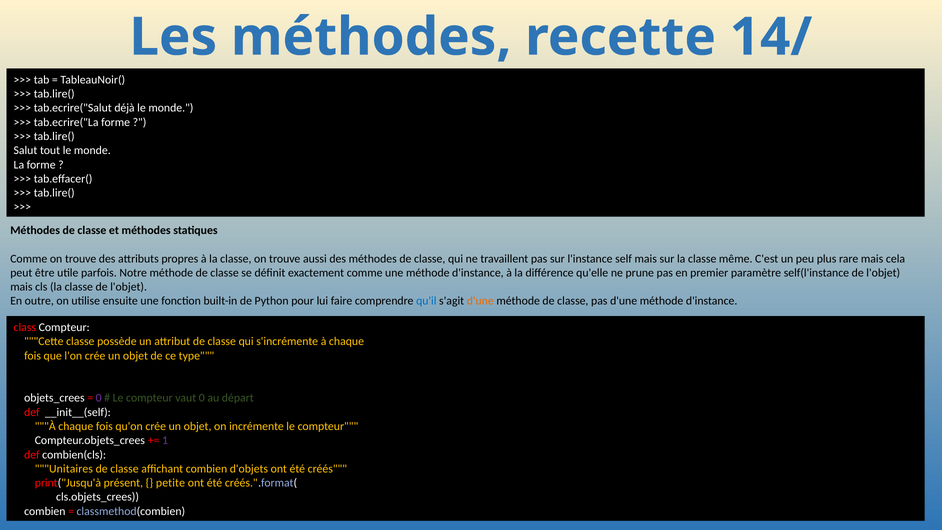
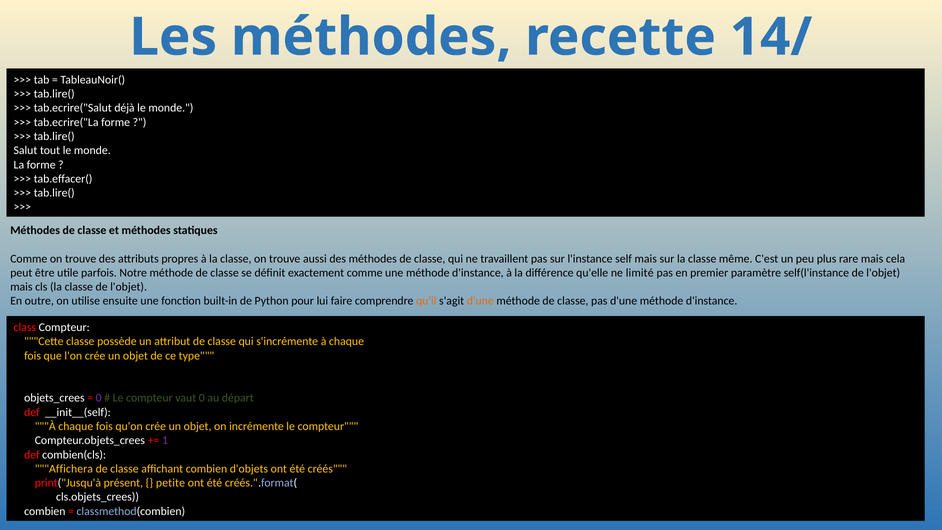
prune: prune -> limité (640, 273)
qu'il colour: blue -> orange (426, 301)
Unitaires: Unitaires -> Affichera (64, 469)
